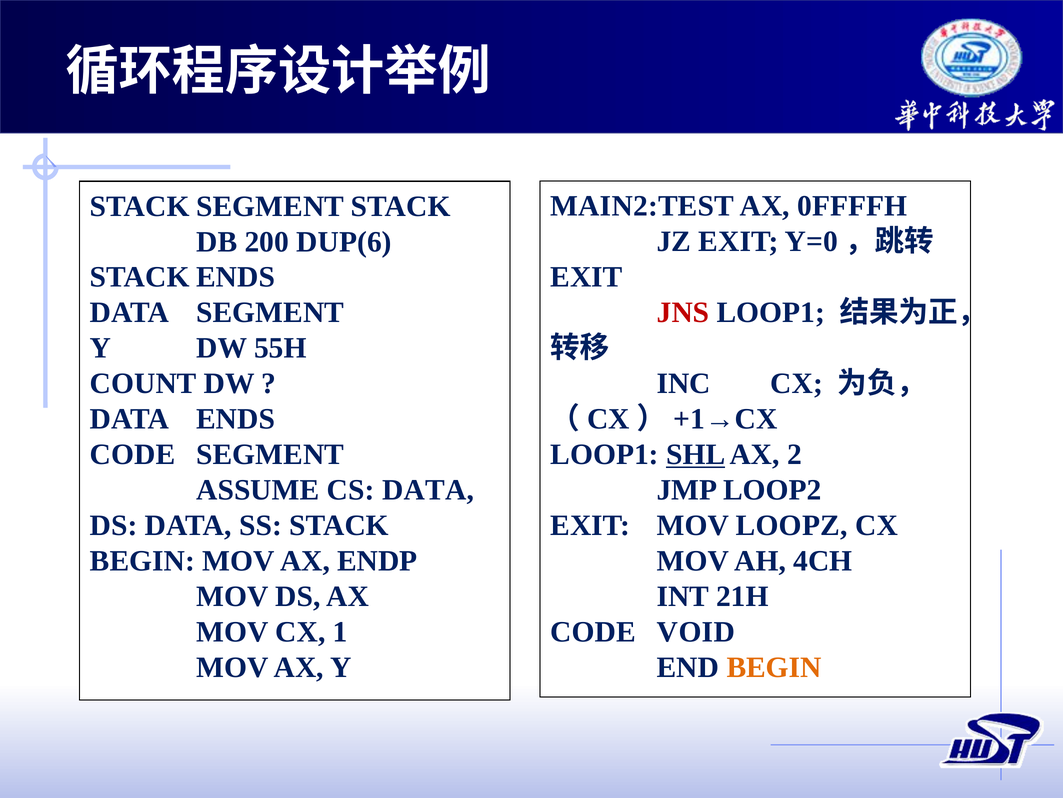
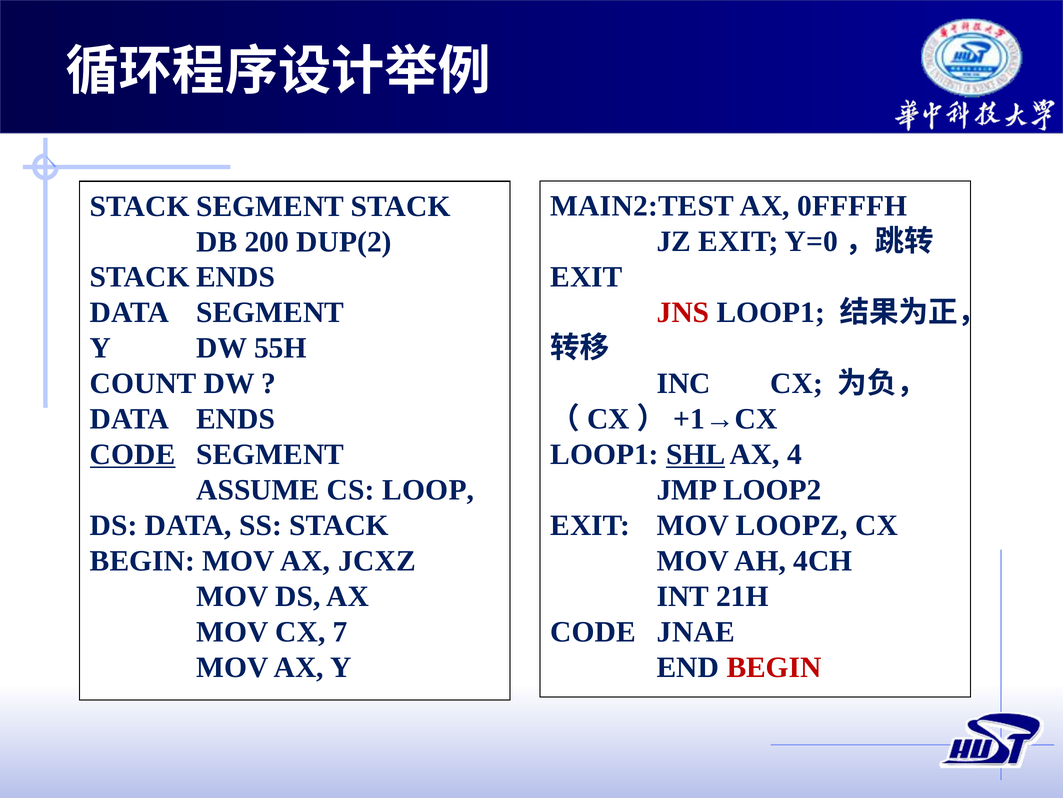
DUP(6: DUP(6 -> DUP(2 (344, 242)
2: 2 -> 4 (794, 454)
CODE underline: none -> present (133, 454)
CS DATA: DATA -> LOOP (428, 490)
ENDP: ENDP -> JCXZ (377, 561)
VOID: VOID -> JNAE (696, 631)
1: 1 -> 7 (340, 631)
BEGIN colour: orange -> red (774, 667)
